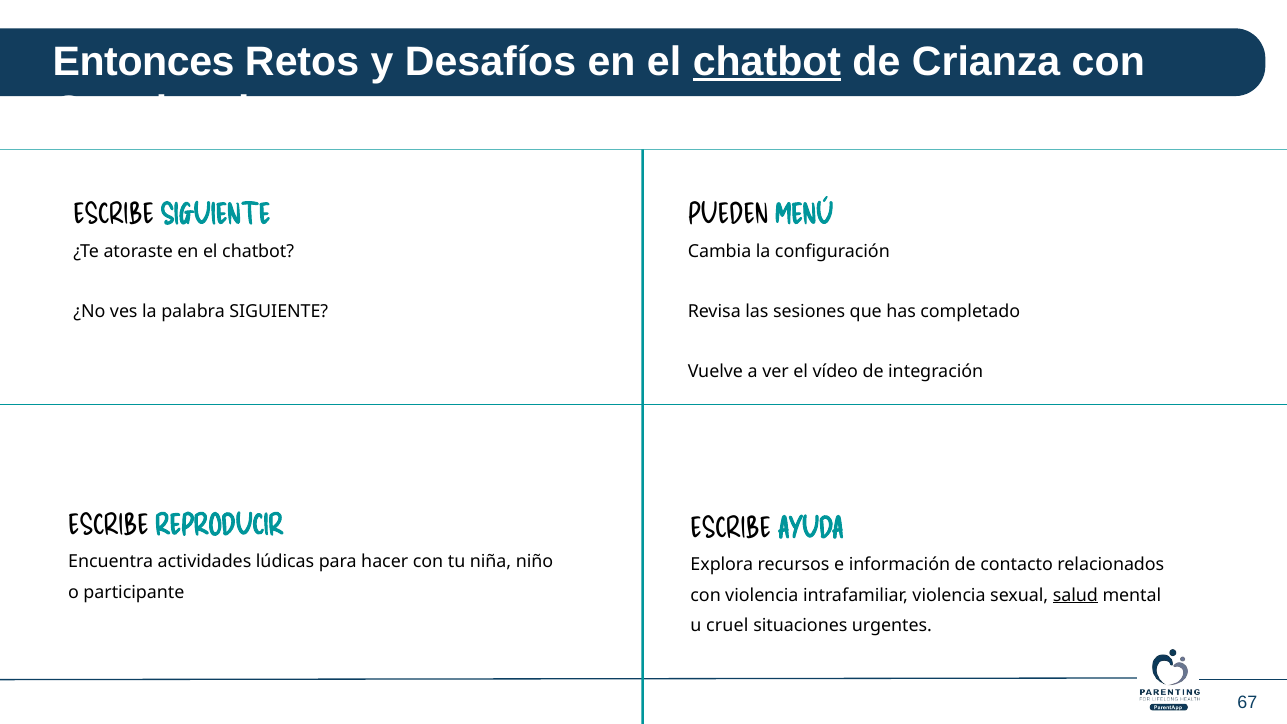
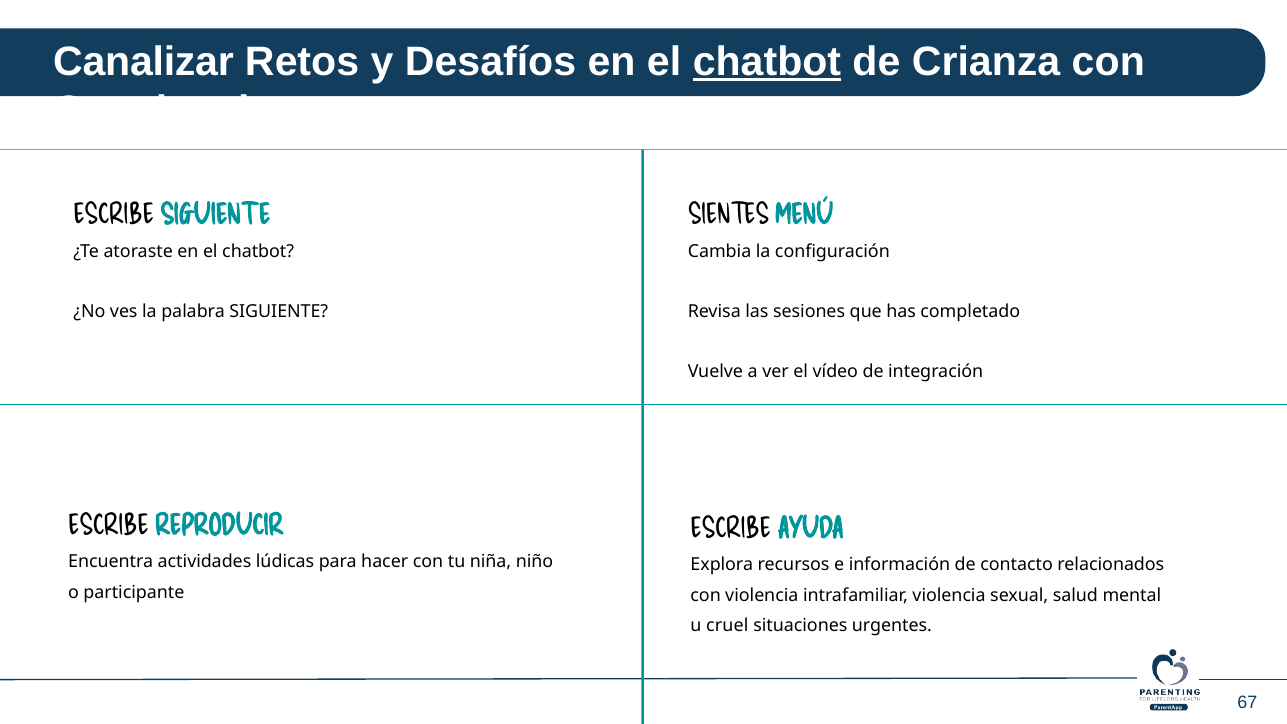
Entonces: Entonces -> Canalizar (143, 62)
PUEDEN: PUEDEN -> SIENTES (728, 215)
salud underline: present -> none (1075, 595)
